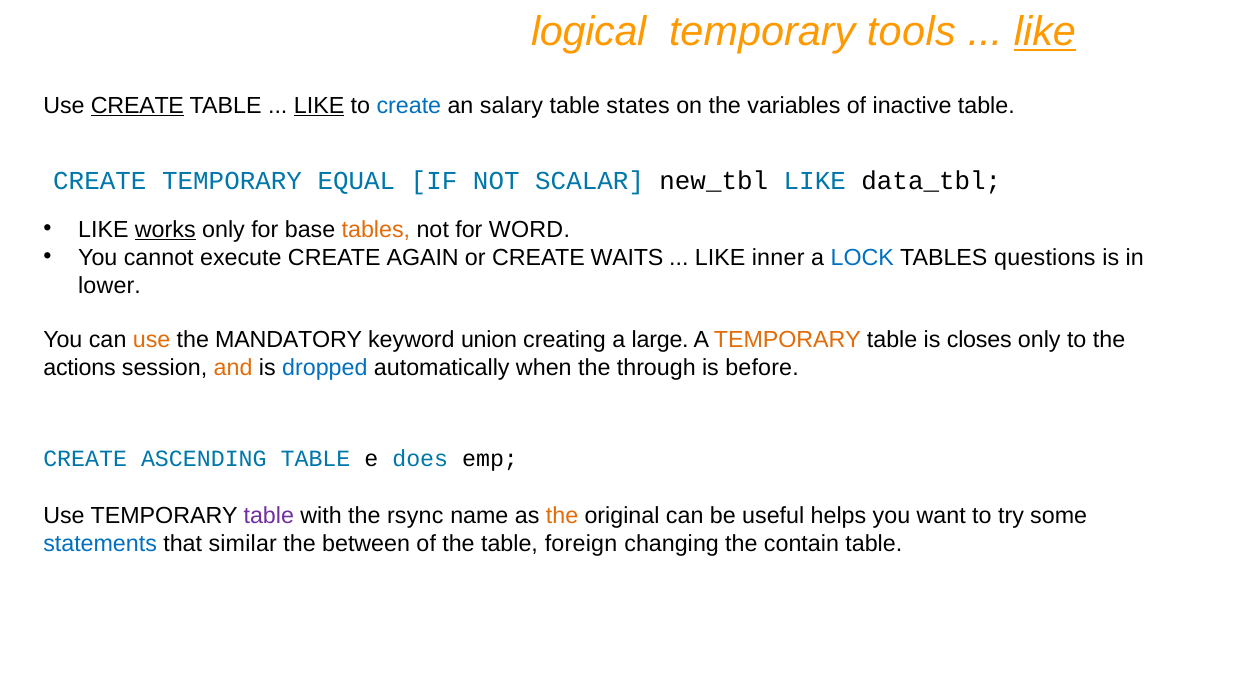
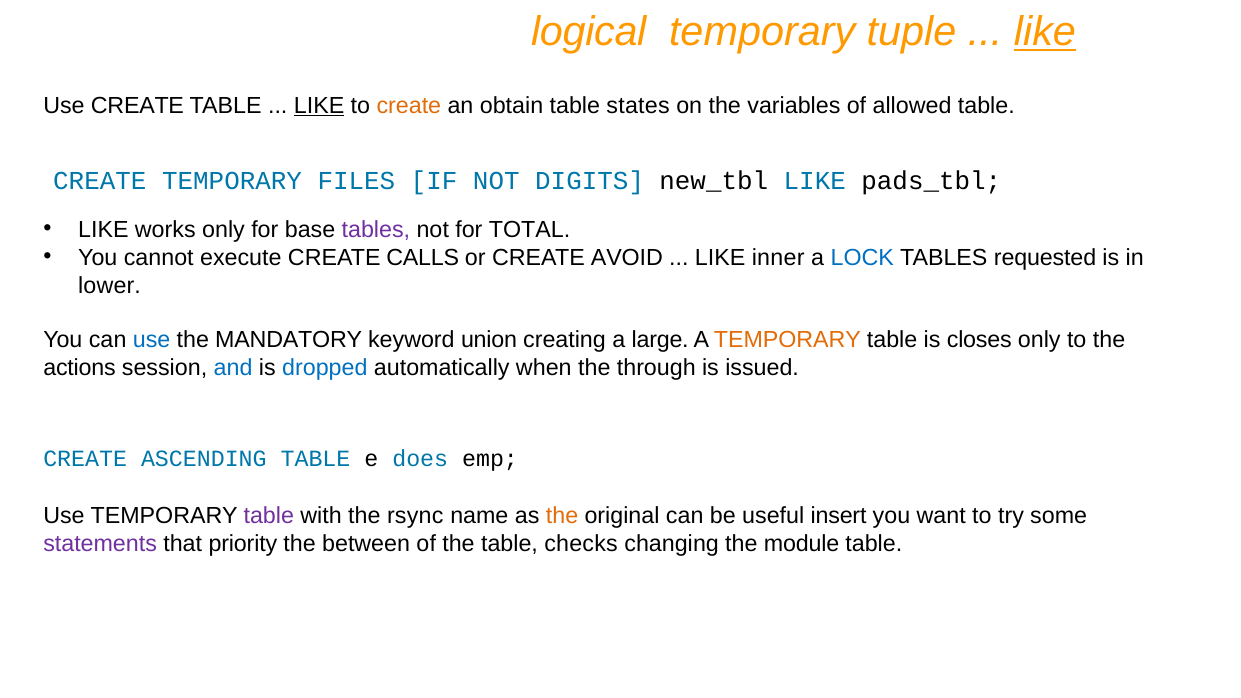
tools: tools -> tuple (912, 32)
CREATE underline: present -> none (137, 105)
create colour: blue -> orange (409, 105)
salary: salary -> obtain (512, 105)
inactive: inactive -> allowed (912, 105)
EQUAL: EQUAL -> FILES (356, 181)
SCALAR: SCALAR -> DIGITS (590, 181)
data_tbl: data_tbl -> pads_tbl (931, 181)
works underline: present -> none (165, 230)
tables colour: orange -> purple (376, 230)
WORD: WORD -> TOTAL (530, 230)
AGAIN: AGAIN -> CALLS (423, 257)
WAITS: WAITS -> AVOID (627, 257)
questions: questions -> requested (1045, 257)
use colour: orange -> blue (152, 340)
and colour: orange -> blue (233, 368)
before: before -> issued (762, 368)
helps: helps -> insert (839, 516)
statements colour: blue -> purple (100, 544)
similar: similar -> priority (243, 544)
foreign: foreign -> checks (581, 544)
contain: contain -> module (802, 544)
